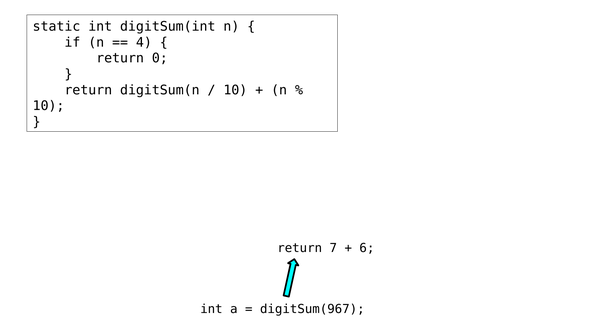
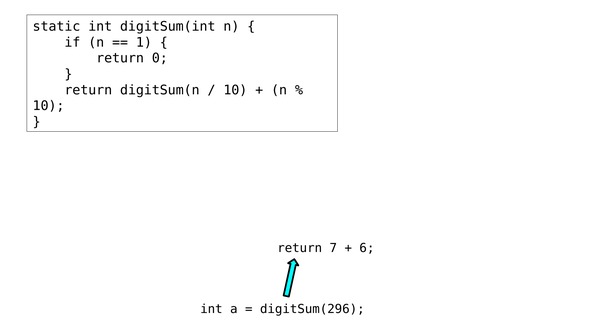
4: 4 -> 1 (144, 42)
digitSum(967: digitSum(967 -> digitSum(296 (312, 309)
